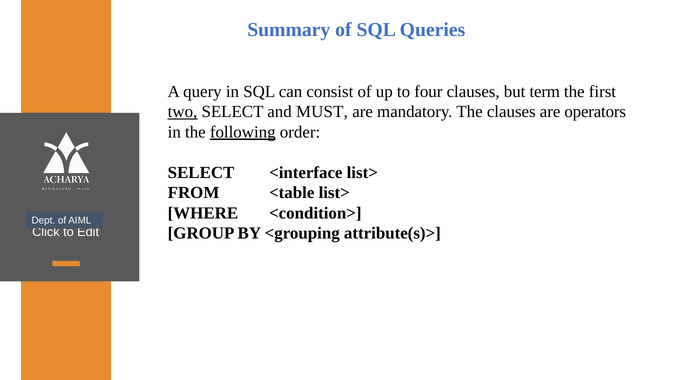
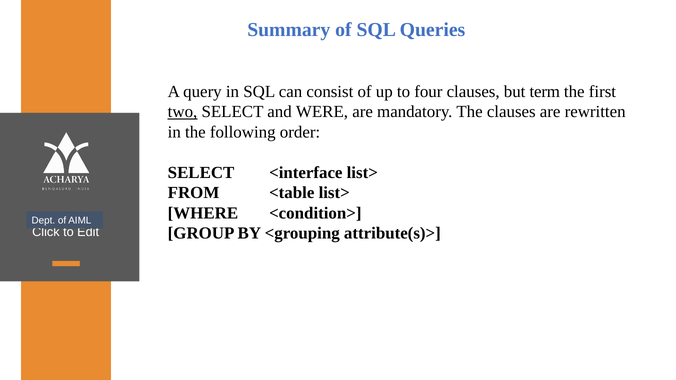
MUST: MUST -> WERE (322, 112)
operators: operators -> rewritten (595, 112)
following underline: present -> none (243, 132)
